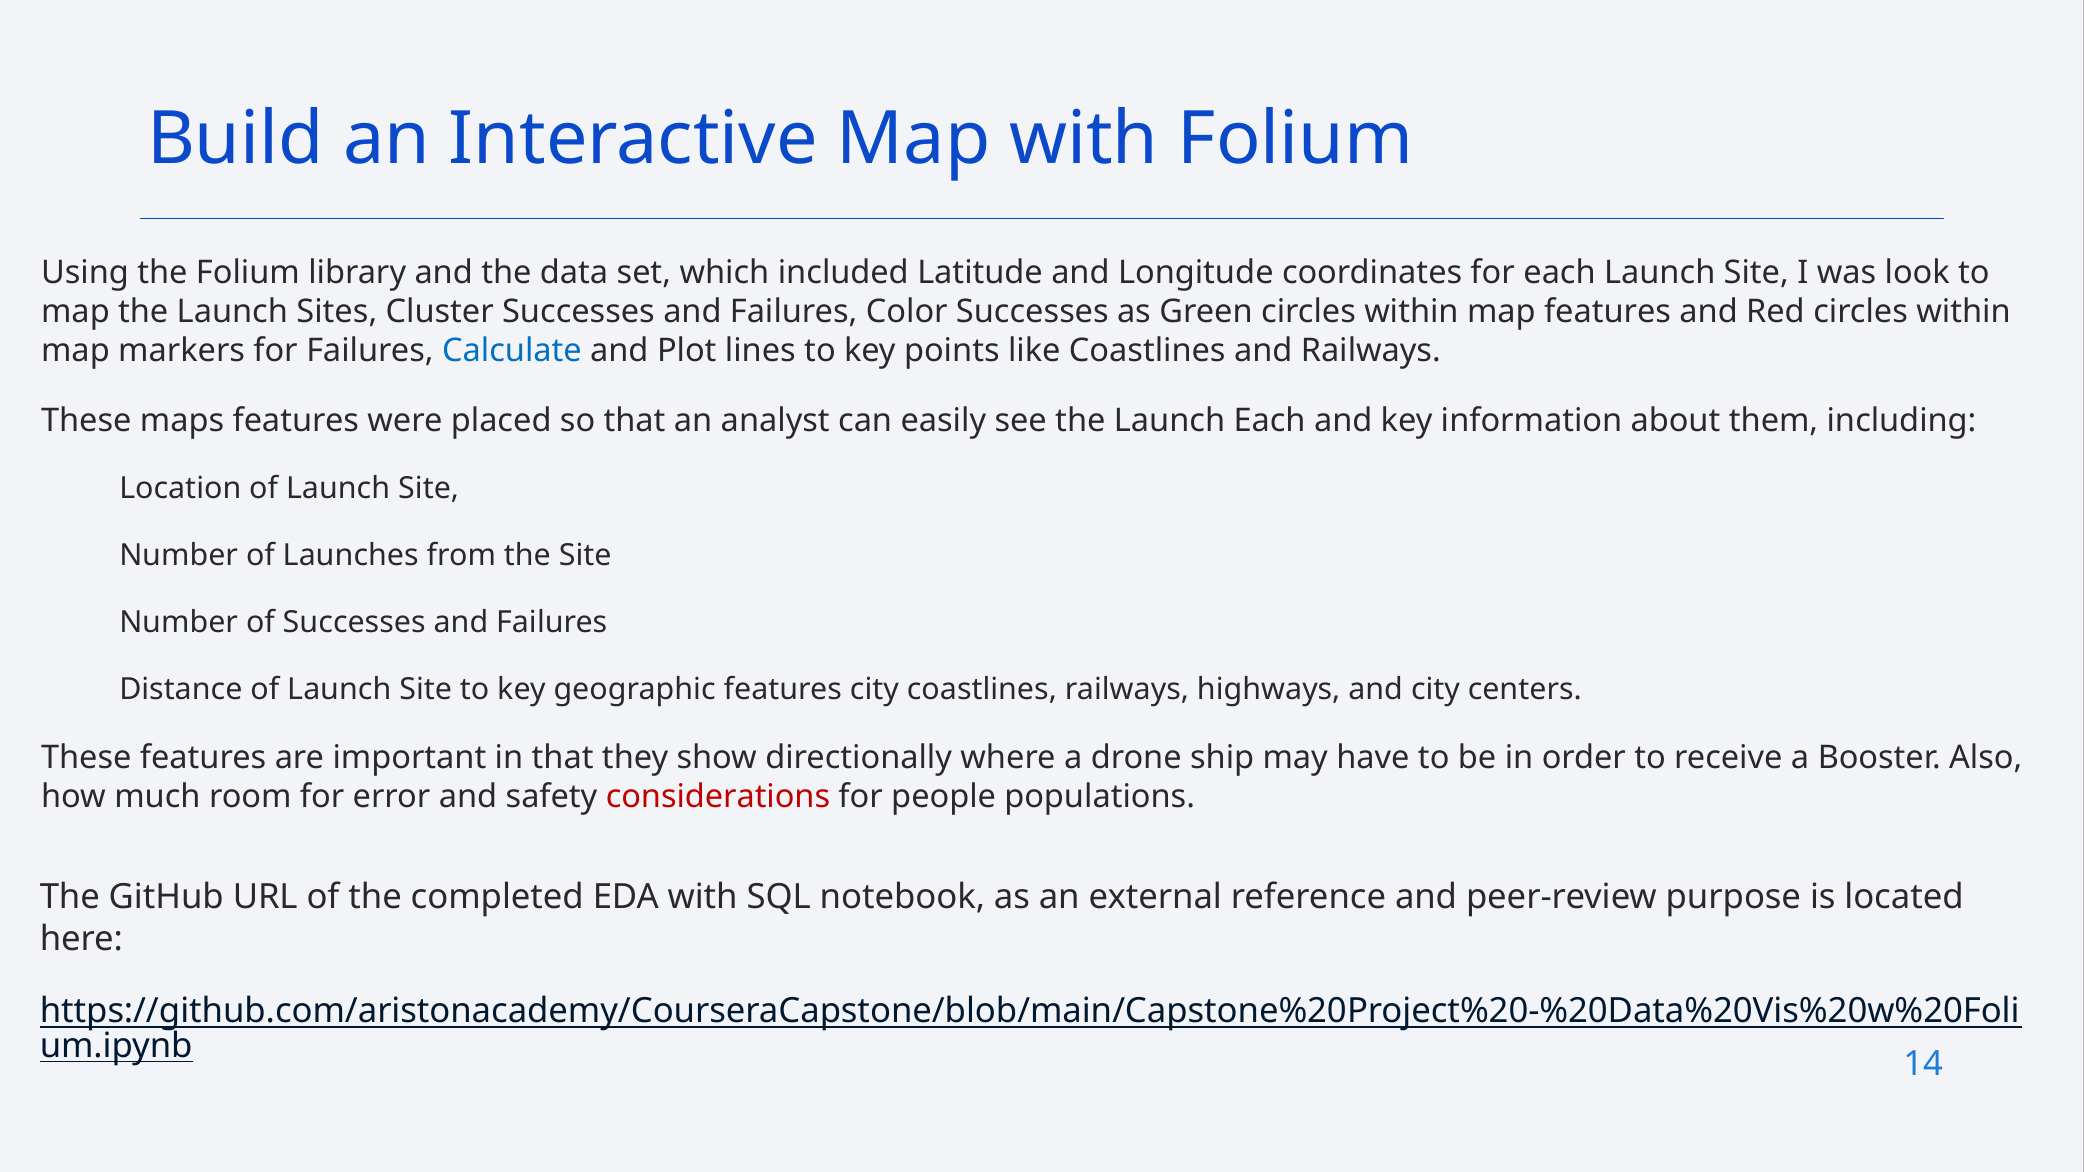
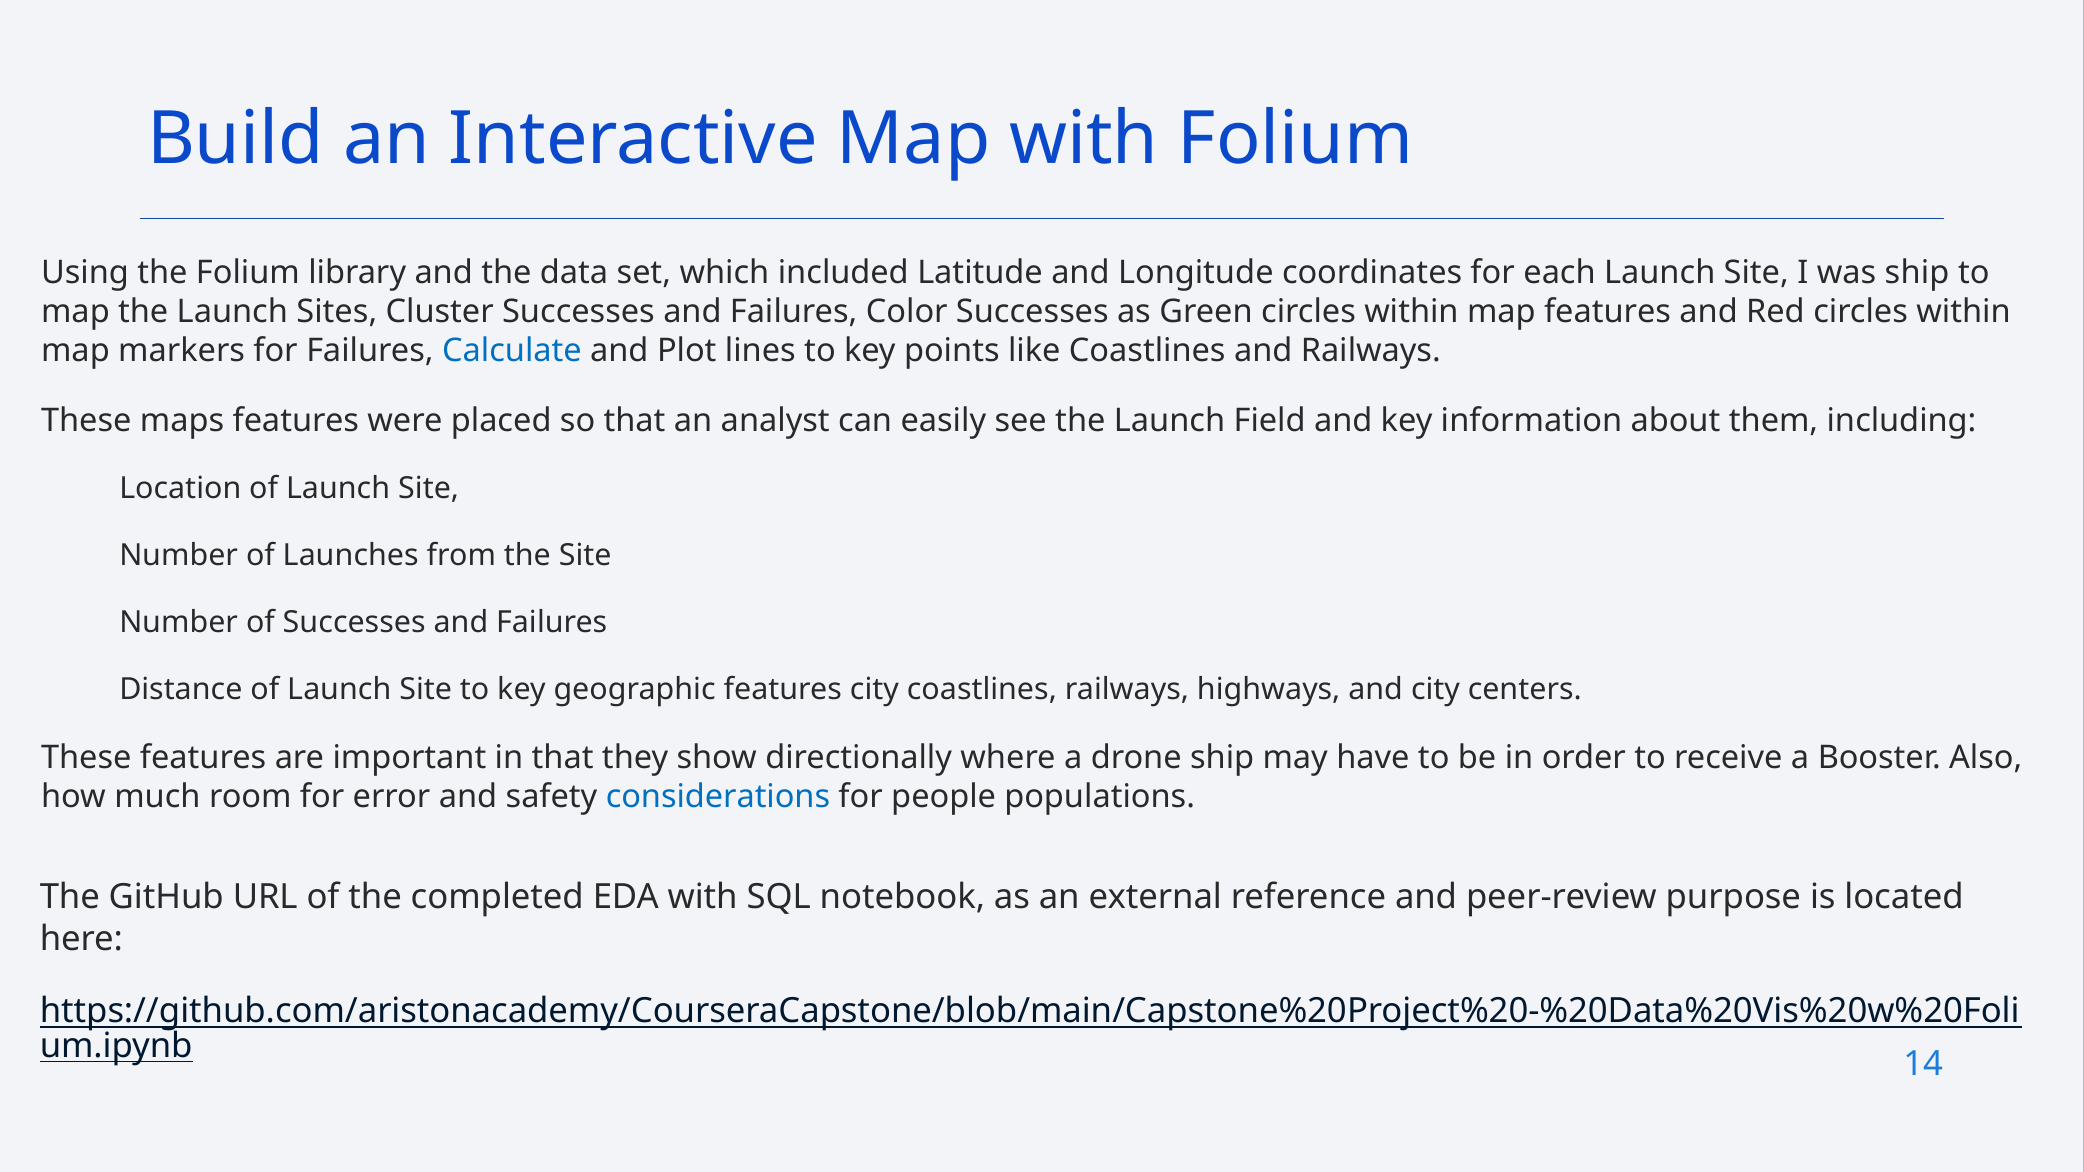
was look: look -> ship (1917, 273)
Launch Each: Each -> Field (1270, 420)
considerations colour: red -> blue (718, 797)
